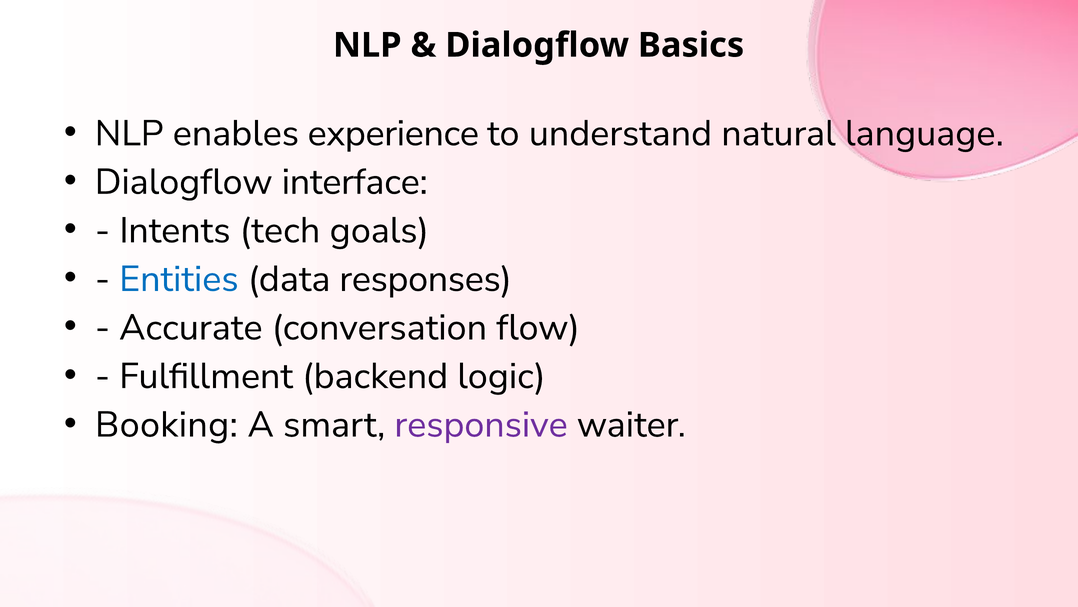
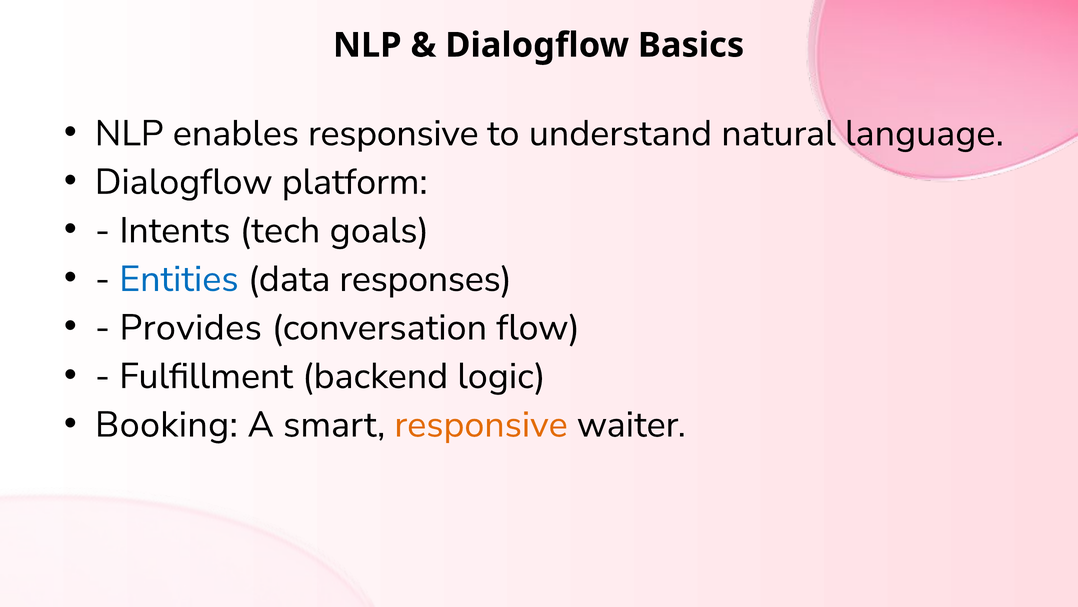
enables experience: experience -> responsive (393, 133)
interface: interface -> platform (355, 182)
Accurate: Accurate -> Provides (191, 327)
responsive colour: purple -> orange (481, 424)
